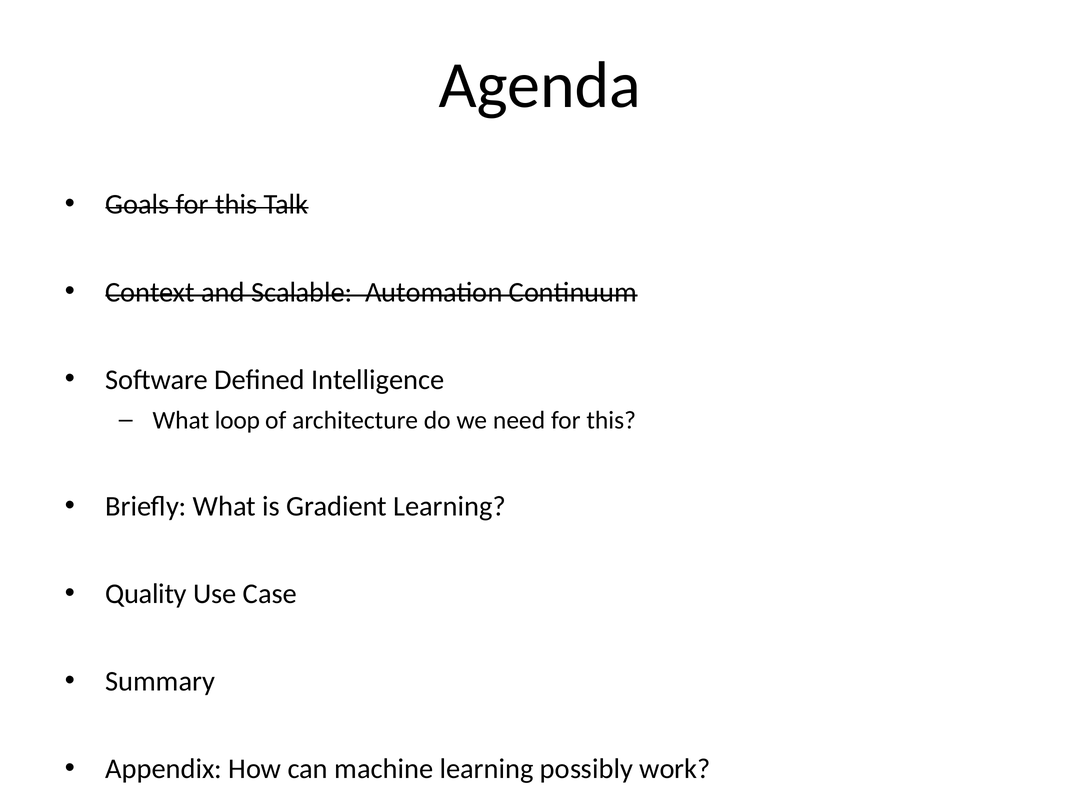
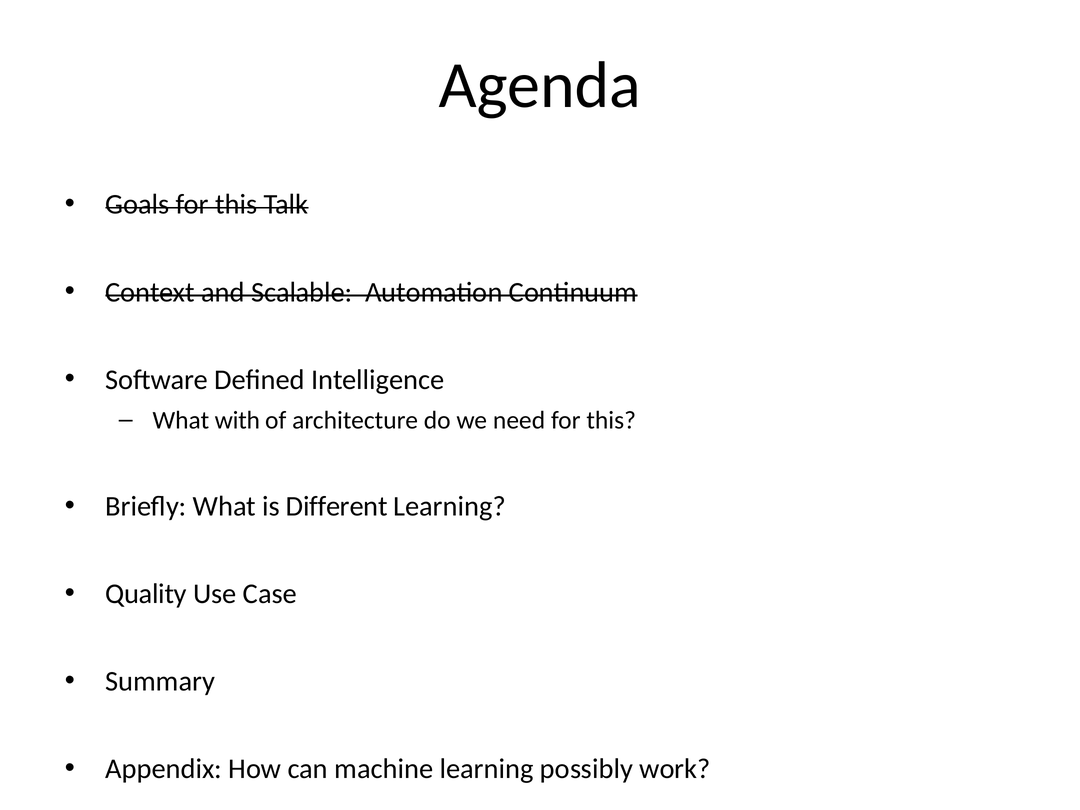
loop: loop -> with (237, 420)
Gradient: Gradient -> Different (337, 506)
